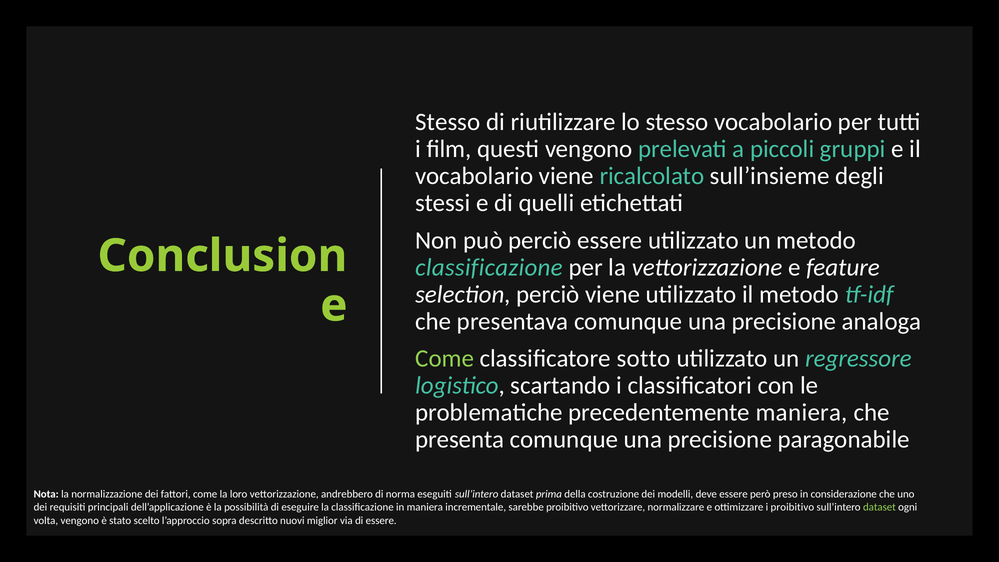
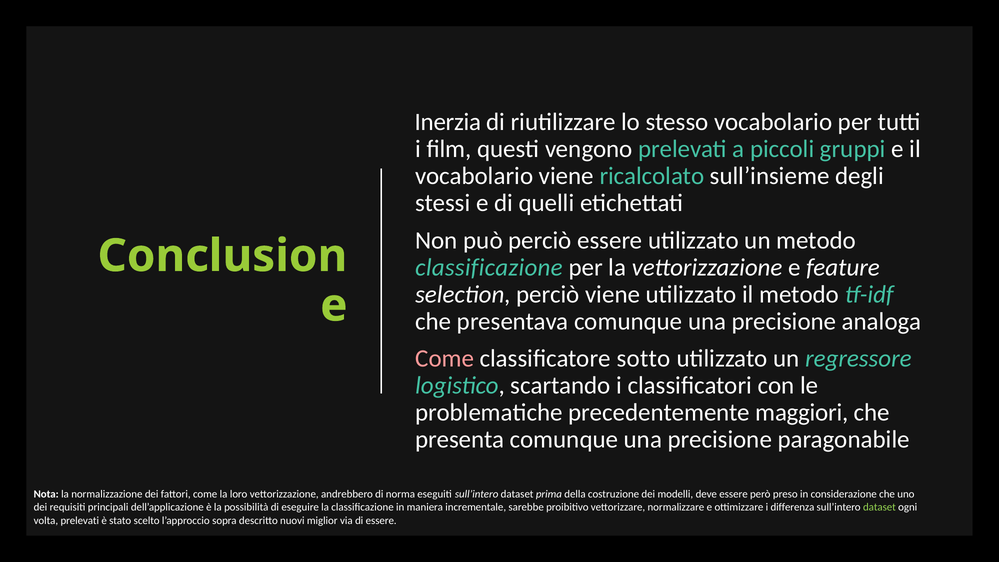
Stesso: Stesso -> Inerzia (448, 122)
Come colour: light green -> pink (445, 359)
precedentemente maniera: maniera -> maggiori (802, 413)
i proibitivo: proibitivo -> differenza (792, 507)
volta vengono: vengono -> prelevati (80, 520)
